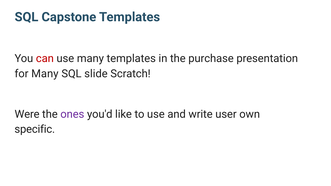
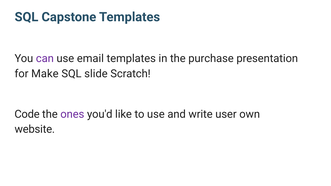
can colour: red -> purple (45, 58)
use many: many -> email (90, 58)
for Many: Many -> Make (45, 74)
Were: Were -> Code (27, 114)
specific: specific -> website (35, 129)
